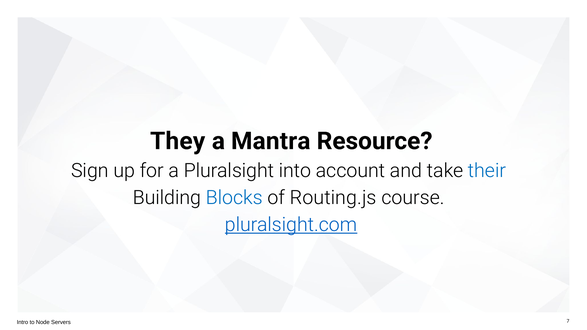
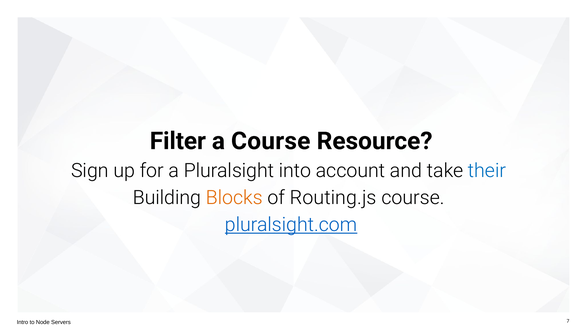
They: They -> Filter (178, 141)
a Mantra: Mantra -> Course (271, 141)
Blocks colour: blue -> orange (234, 198)
